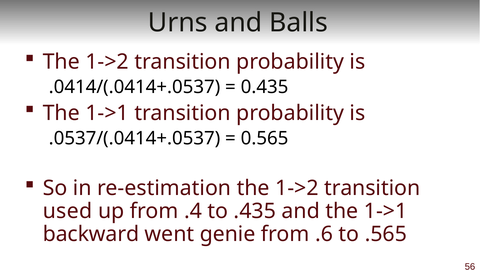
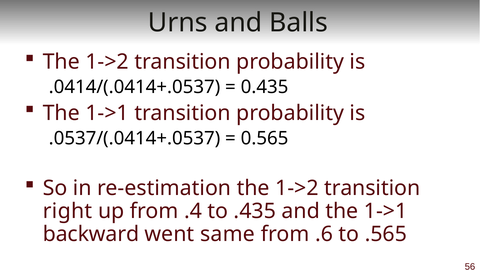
used: used -> right (68, 211)
genie: genie -> same (228, 234)
